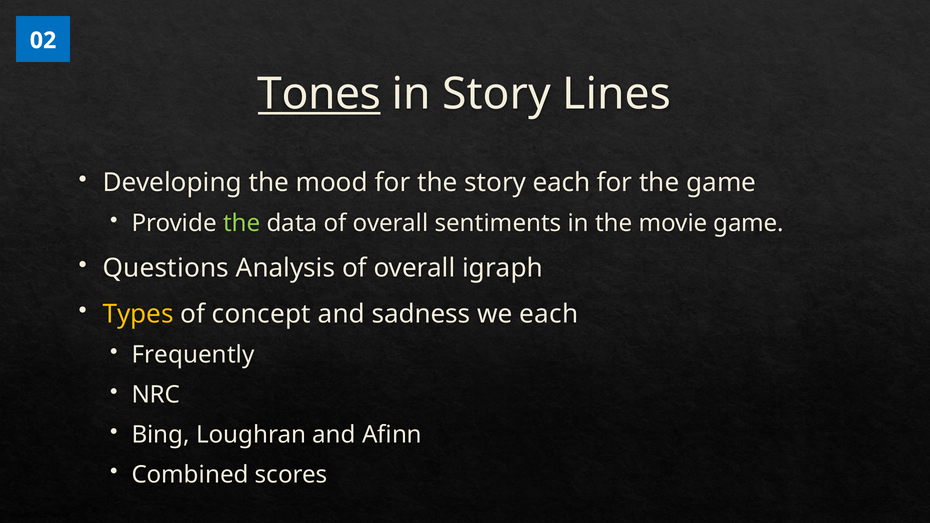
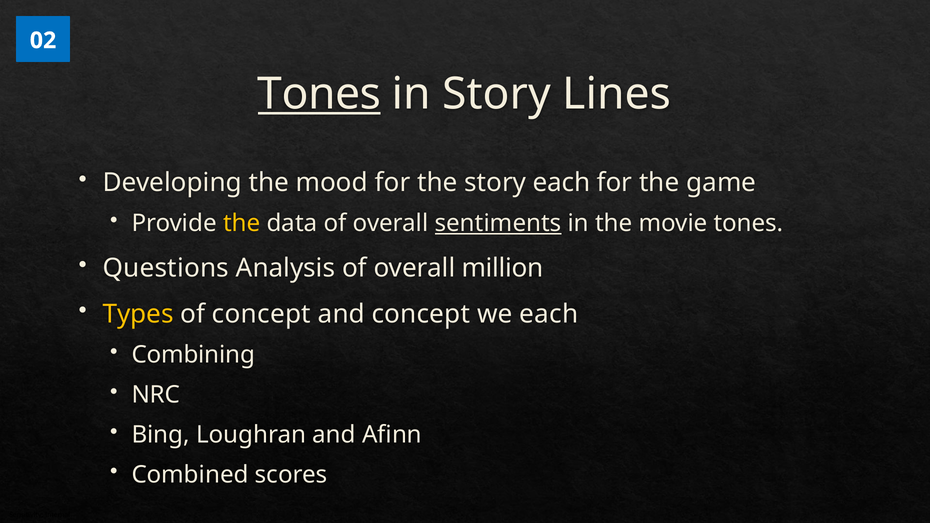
the colour: light green -> yellow (242, 223)
sentiments underline: none -> present (498, 223)
movie game: game -> tones (749, 223)
igraph: igraph -> million (503, 268)
and sadness: sadness -> concept (421, 314)
Frequently: Frequently -> Combining (193, 355)
